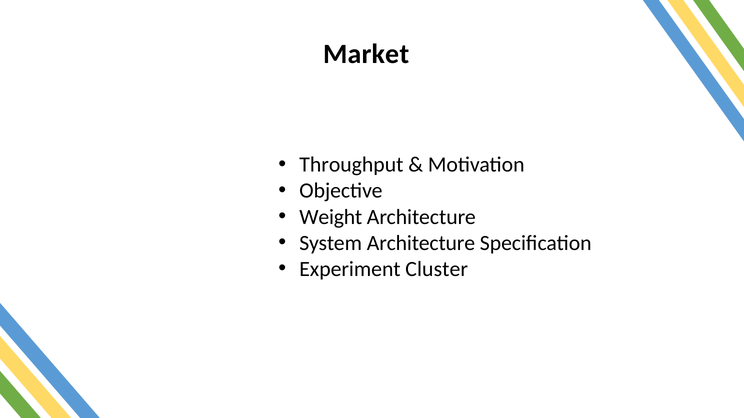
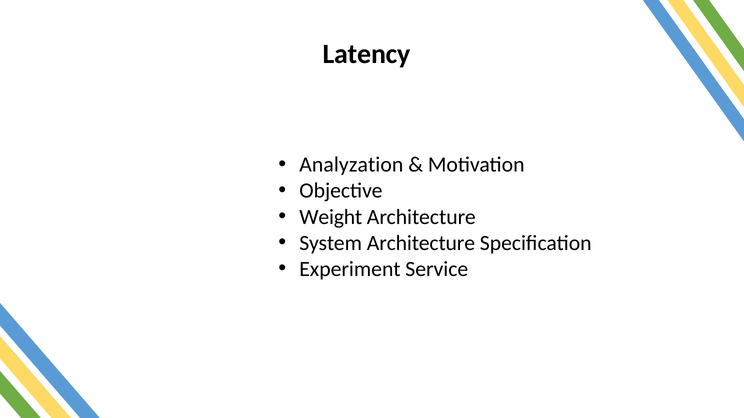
Market: Market -> Latency (367, 54)
Throughput: Throughput -> Analyzation (351, 165)
Cluster: Cluster -> Service (437, 269)
